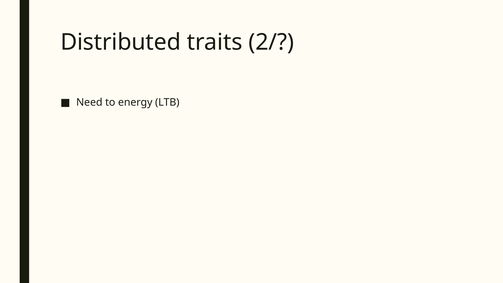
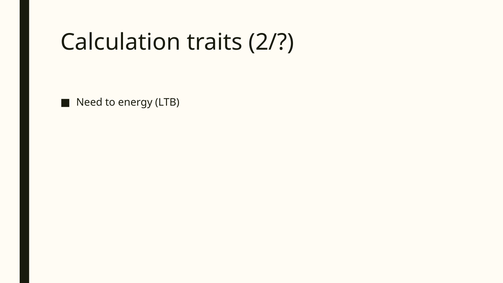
Distributed: Distributed -> Calculation (121, 42)
